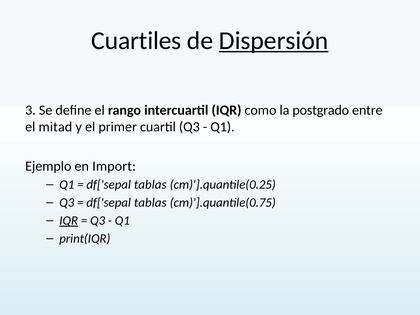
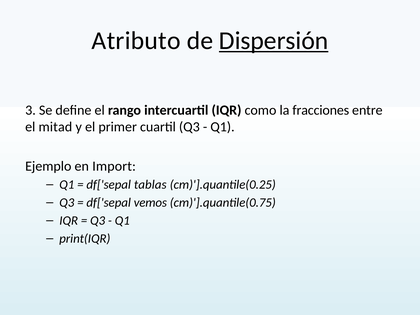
Cuartiles: Cuartiles -> Atributo (136, 41)
postgrado: postgrado -> fracciones (321, 110)
tablas: tablas -> vemos (150, 203)
IQR underline: present -> none (69, 221)
